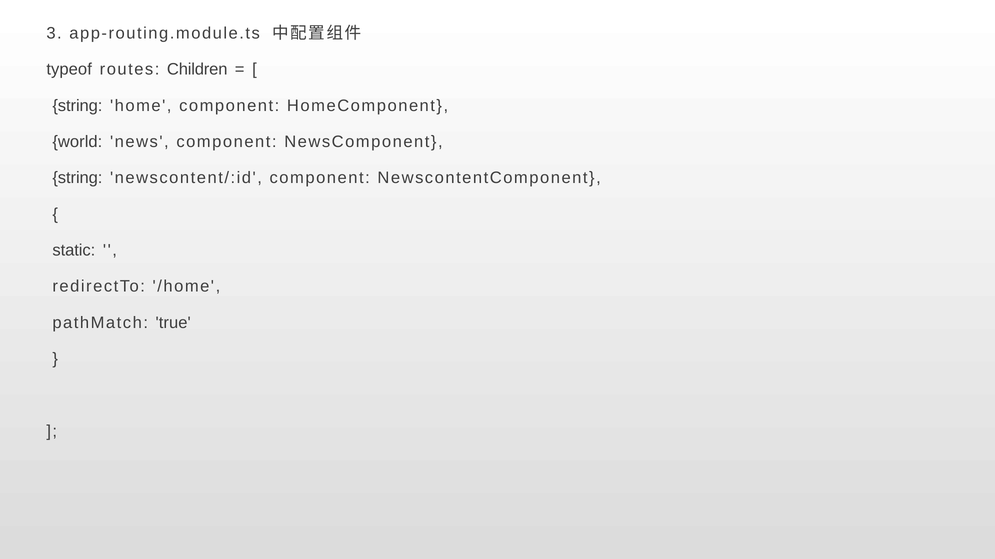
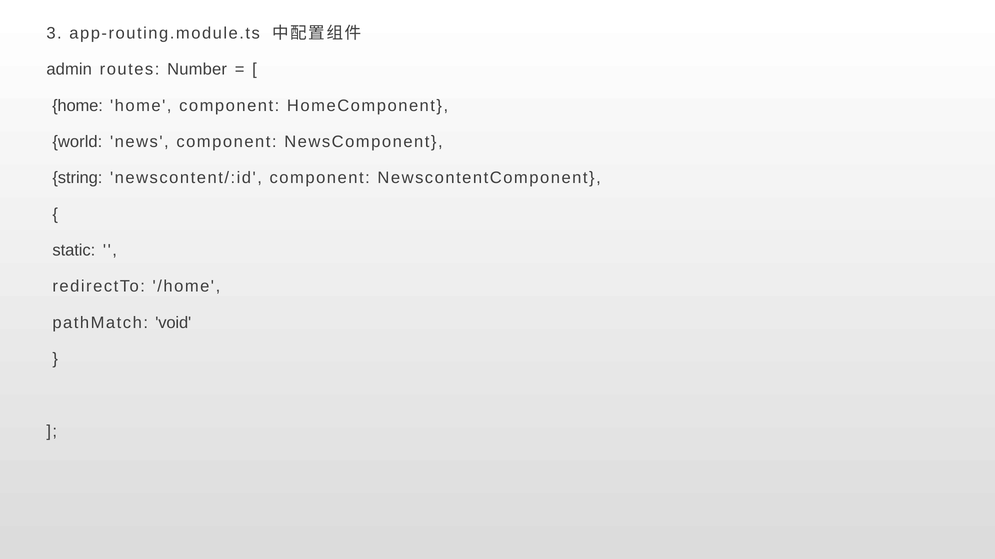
typeof: typeof -> admin (69, 70)
Children: Children -> Number (197, 70)
string: string -> home (77, 106)
true: true -> void (173, 323)
